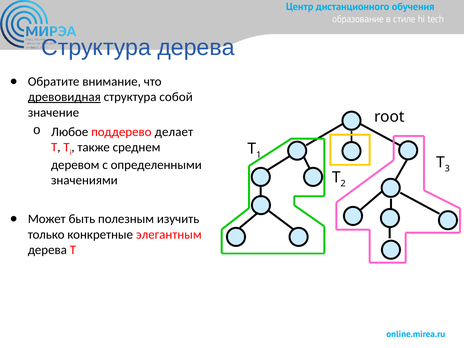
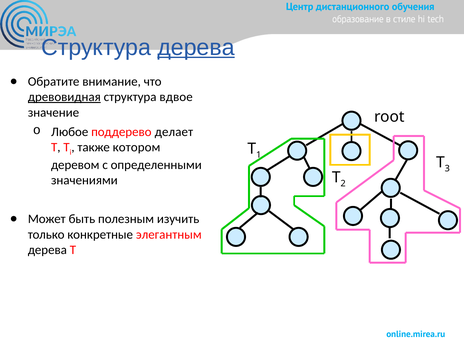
дерева underline: none -> present (196, 47)
собой: собой -> вдвое (176, 97)
среднем: среднем -> котором (137, 147)
